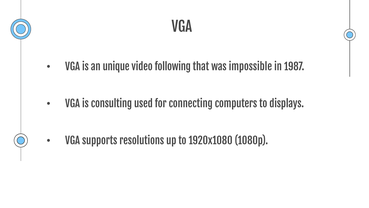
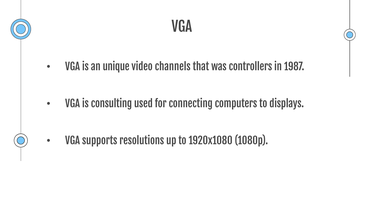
following: following -> channels (173, 67)
impossible: impossible -> controllers (250, 67)
